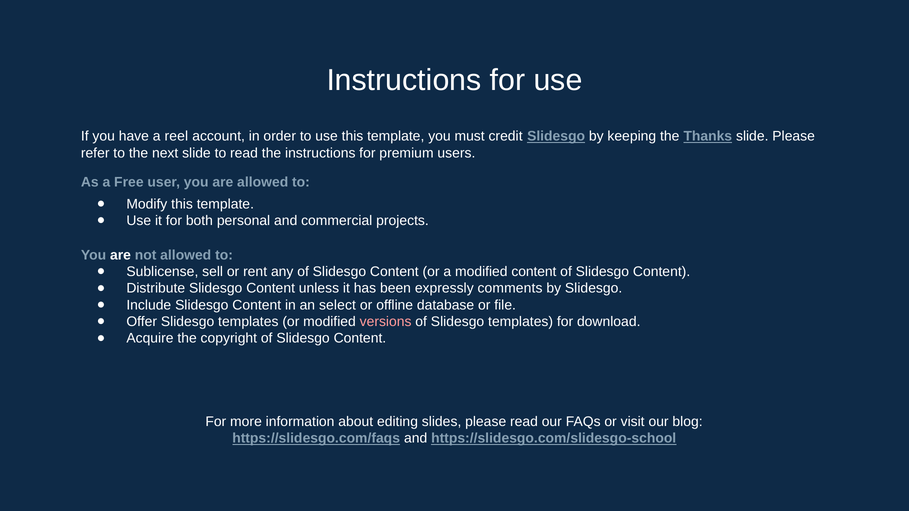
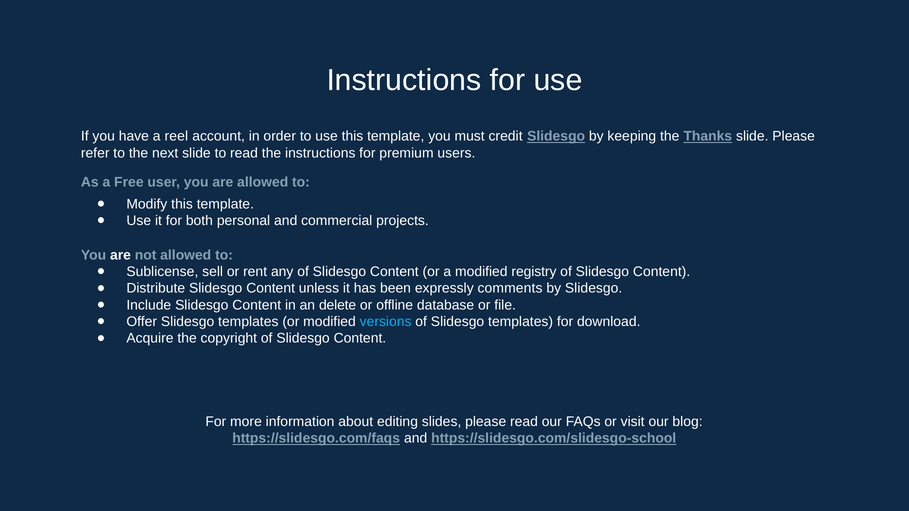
modified content: content -> registry (534, 272)
select: select -> delete (338, 305)
versions colour: pink -> light blue (386, 322)
